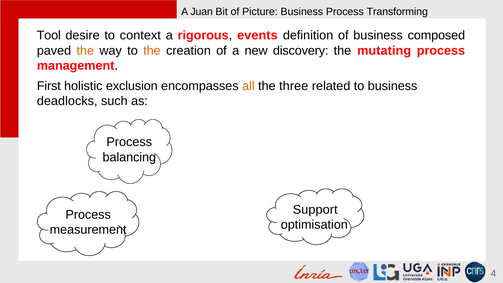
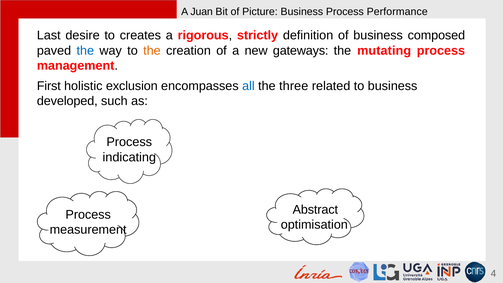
Transforming: Transforming -> Performance (397, 12)
Tool: Tool -> Last (49, 35)
context: context -> creates (140, 35)
events: events -> strictly (258, 35)
the colour: orange -> blue (85, 51)
discovery: discovery -> gateways (301, 51)
all colour: orange -> blue (248, 86)
deadlocks: deadlocks -> developed (67, 101)
balancing: balancing -> indicating (129, 157)
Support: Support -> Abstract (315, 210)
